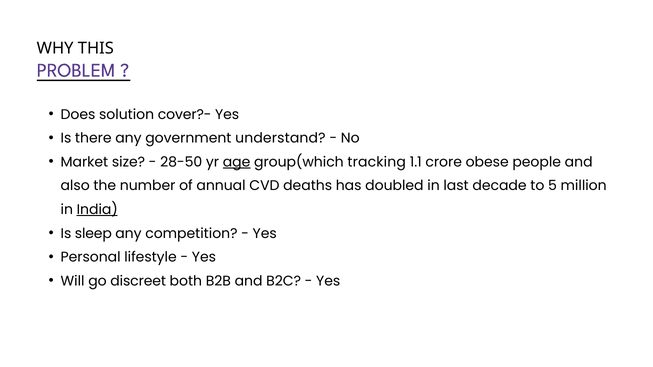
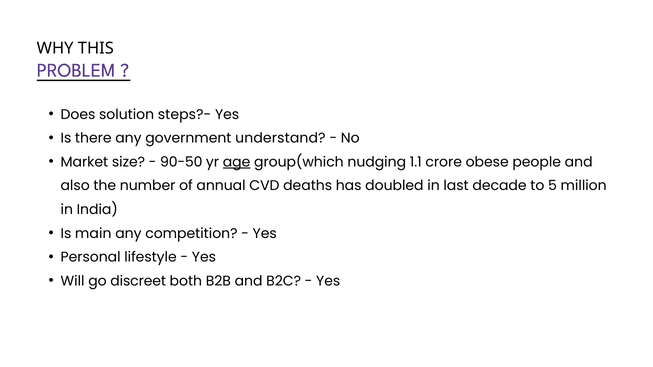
cover?-: cover?- -> steps?- (185, 114)
28-50: 28-50 -> 90-50 (181, 162)
tracking: tracking -> nudging (377, 162)
India underline: present -> none (97, 210)
sleep: sleep -> main (93, 234)
